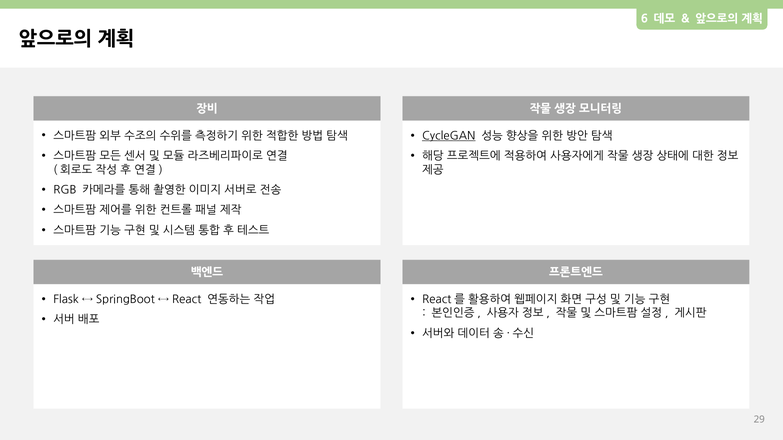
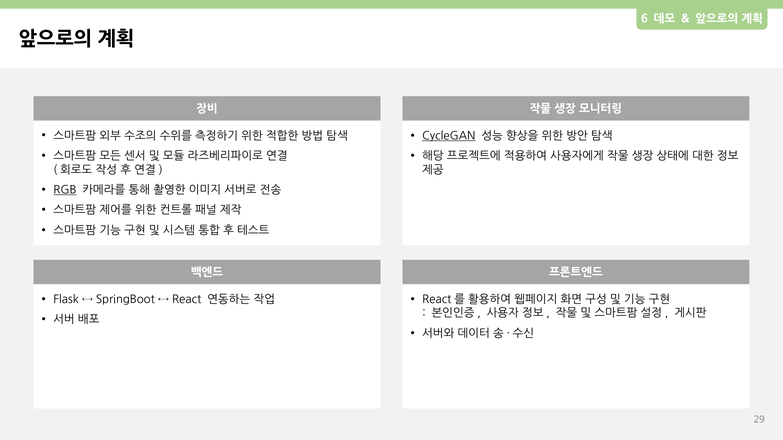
RGB underline: none -> present (65, 190)
